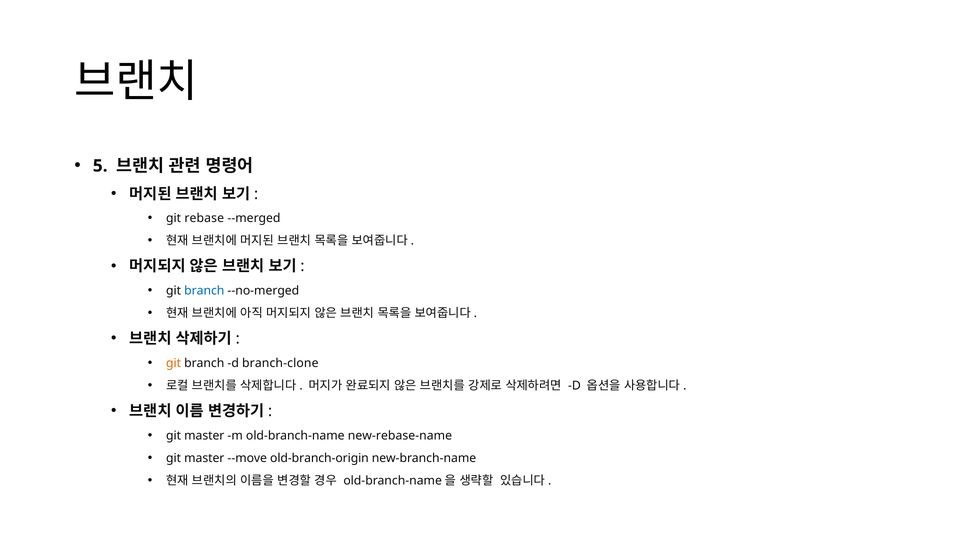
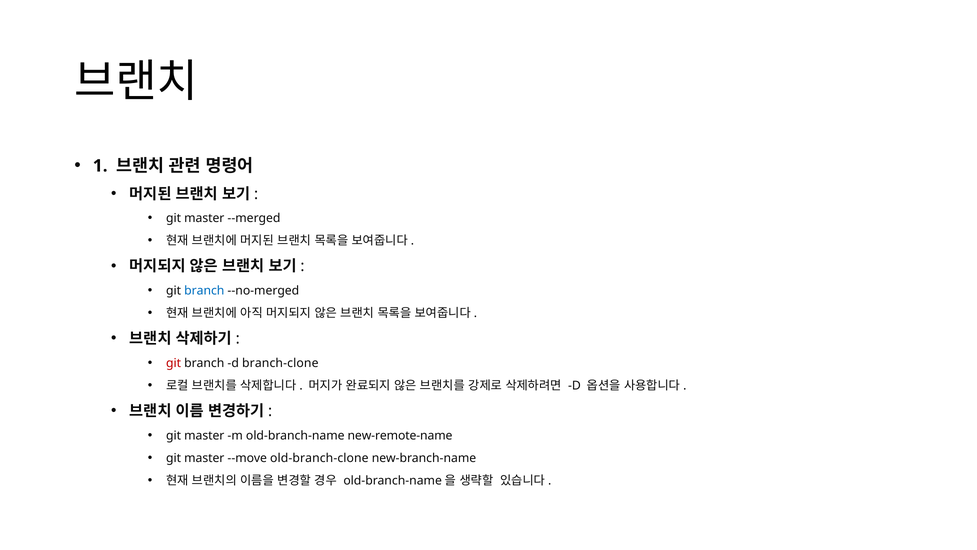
5: 5 -> 1 (100, 166)
rebase: rebase -> master (204, 218)
git colour: orange -> red (174, 363)
new-rebase-name: new-rebase-name -> new-remote-name (400, 435)
old-branch-origin: old-branch-origin -> old-branch-clone (319, 458)
